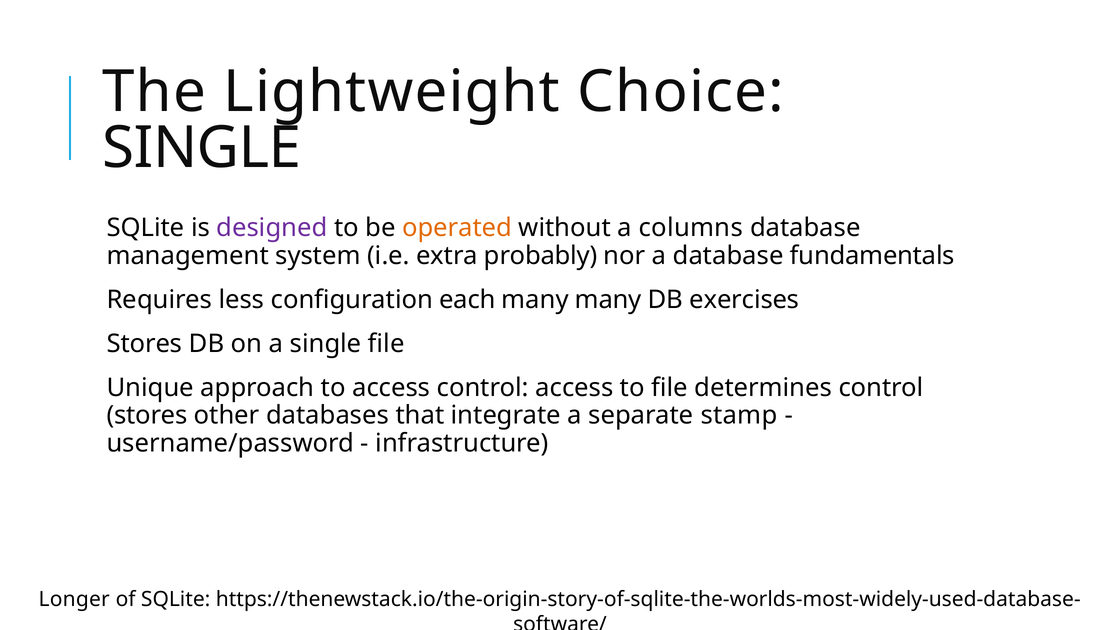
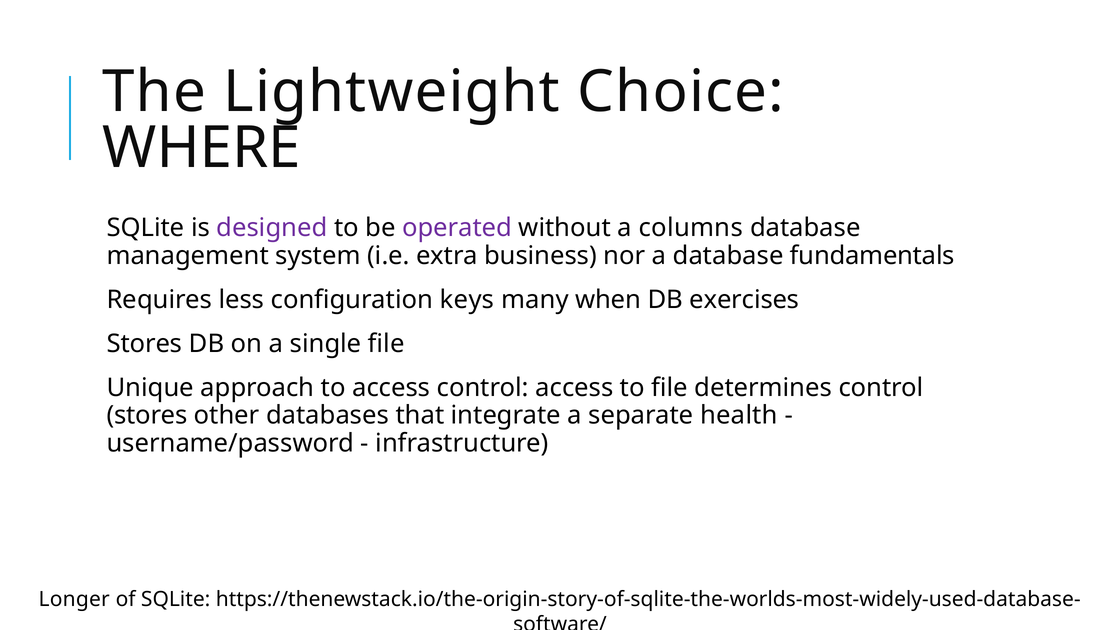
SINGLE: SINGLE -> WHERE (202, 148)
operated colour: orange -> purple (457, 228)
probably: probably -> business (541, 256)
each: each -> keys (467, 300)
many many: many -> when (608, 300)
stamp: stamp -> health (739, 415)
